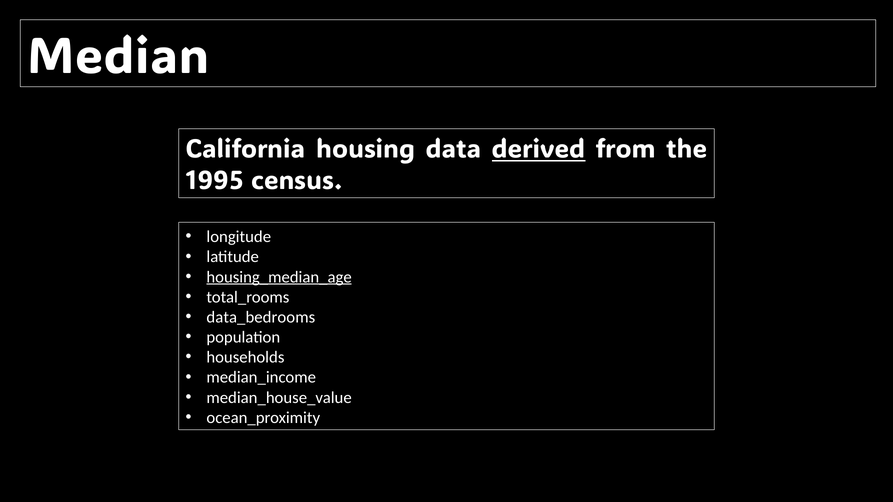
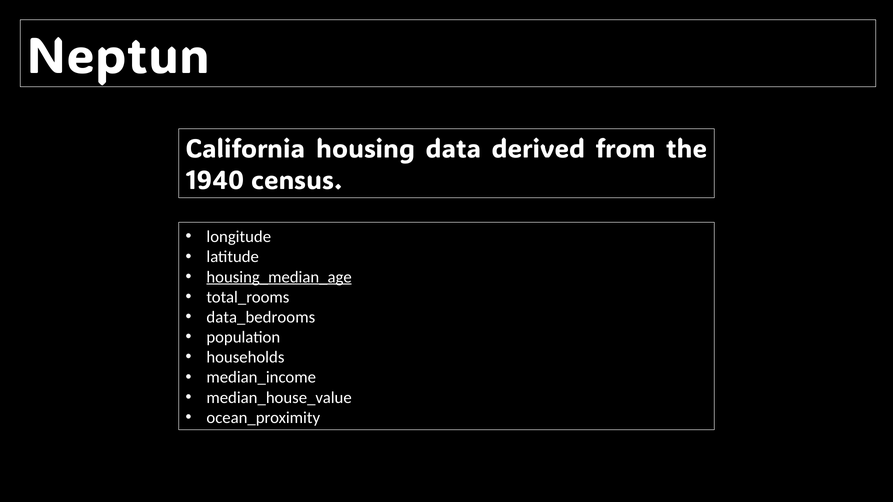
Median: Median -> Neptun (119, 57)
derived underline: present -> none (539, 149)
1995: 1995 -> 1940 (215, 181)
